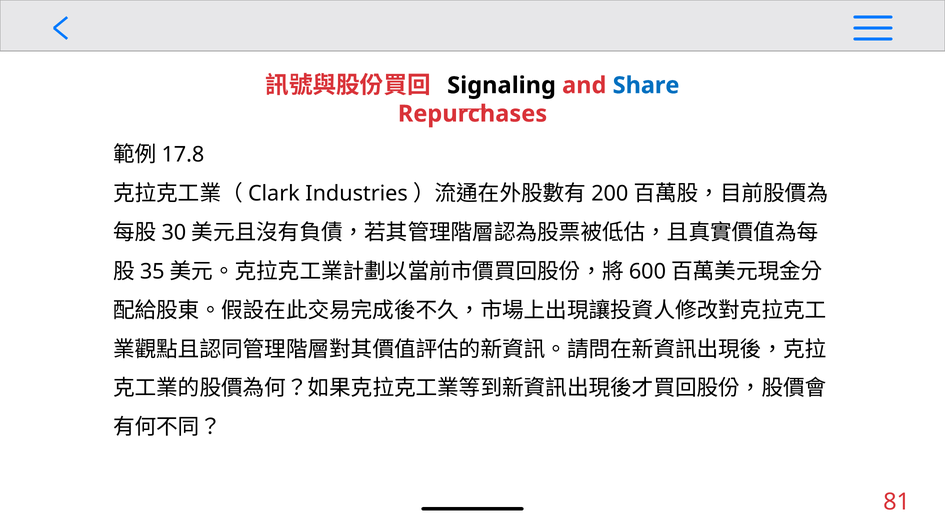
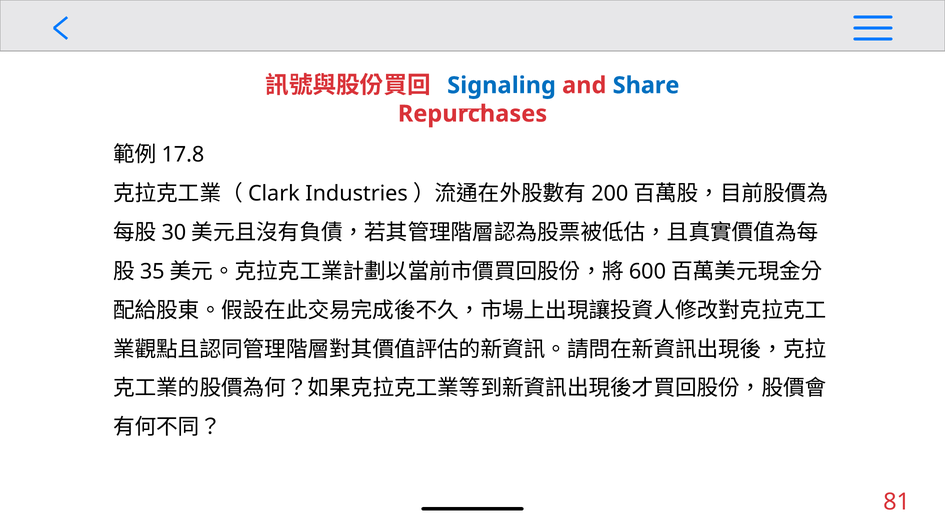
Signaling colour: black -> blue (502, 85)
